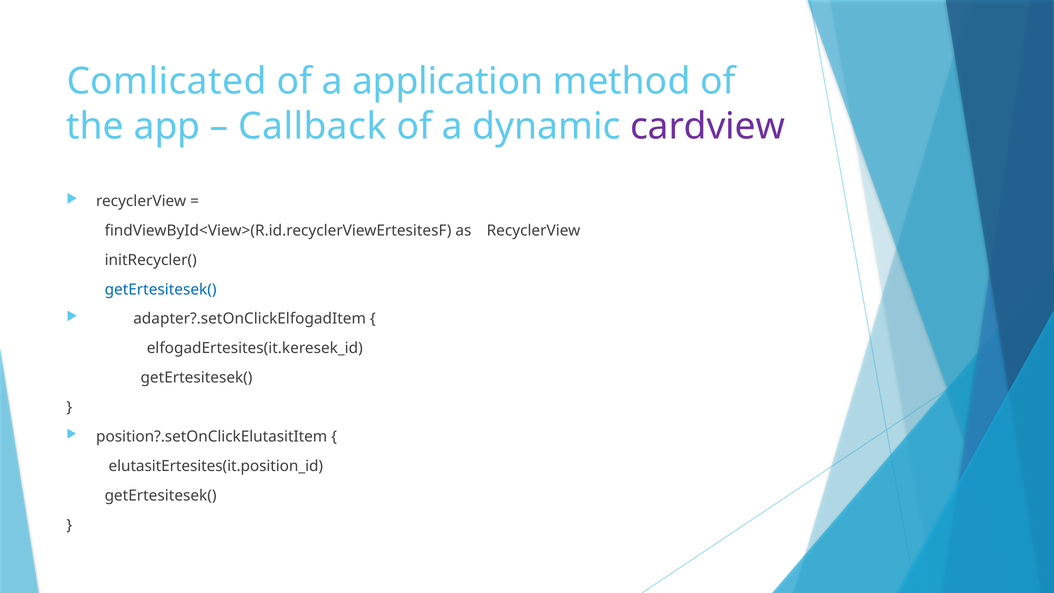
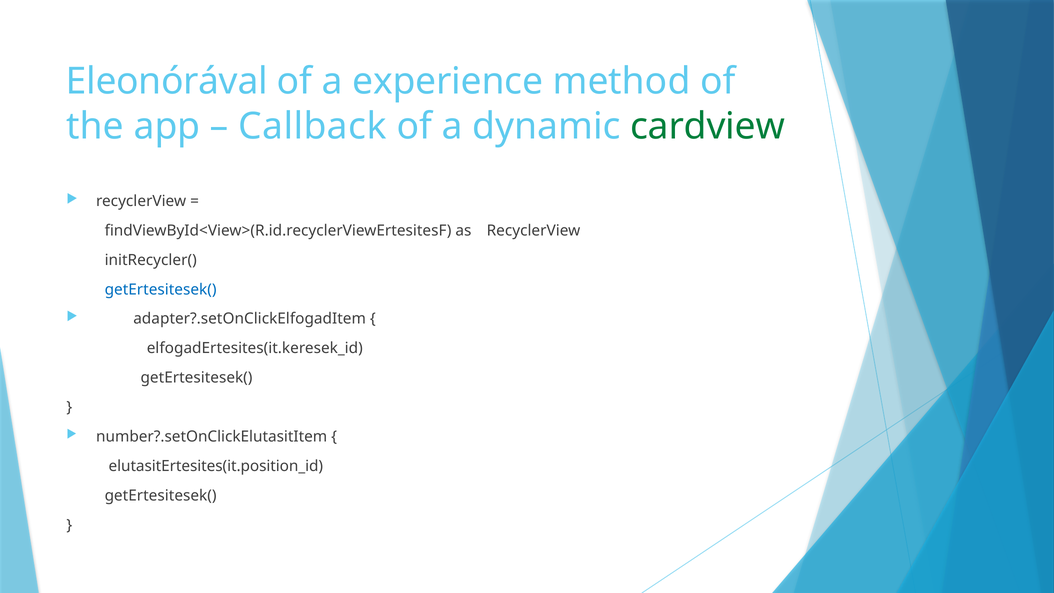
Comlicated: Comlicated -> Eleonórával (167, 82)
application: application -> experience (448, 82)
cardview colour: purple -> green (708, 126)
position?.setOnClickElutasitItem: position?.setOnClickElutasitItem -> number?.setOnClickElutasitItem (212, 437)
